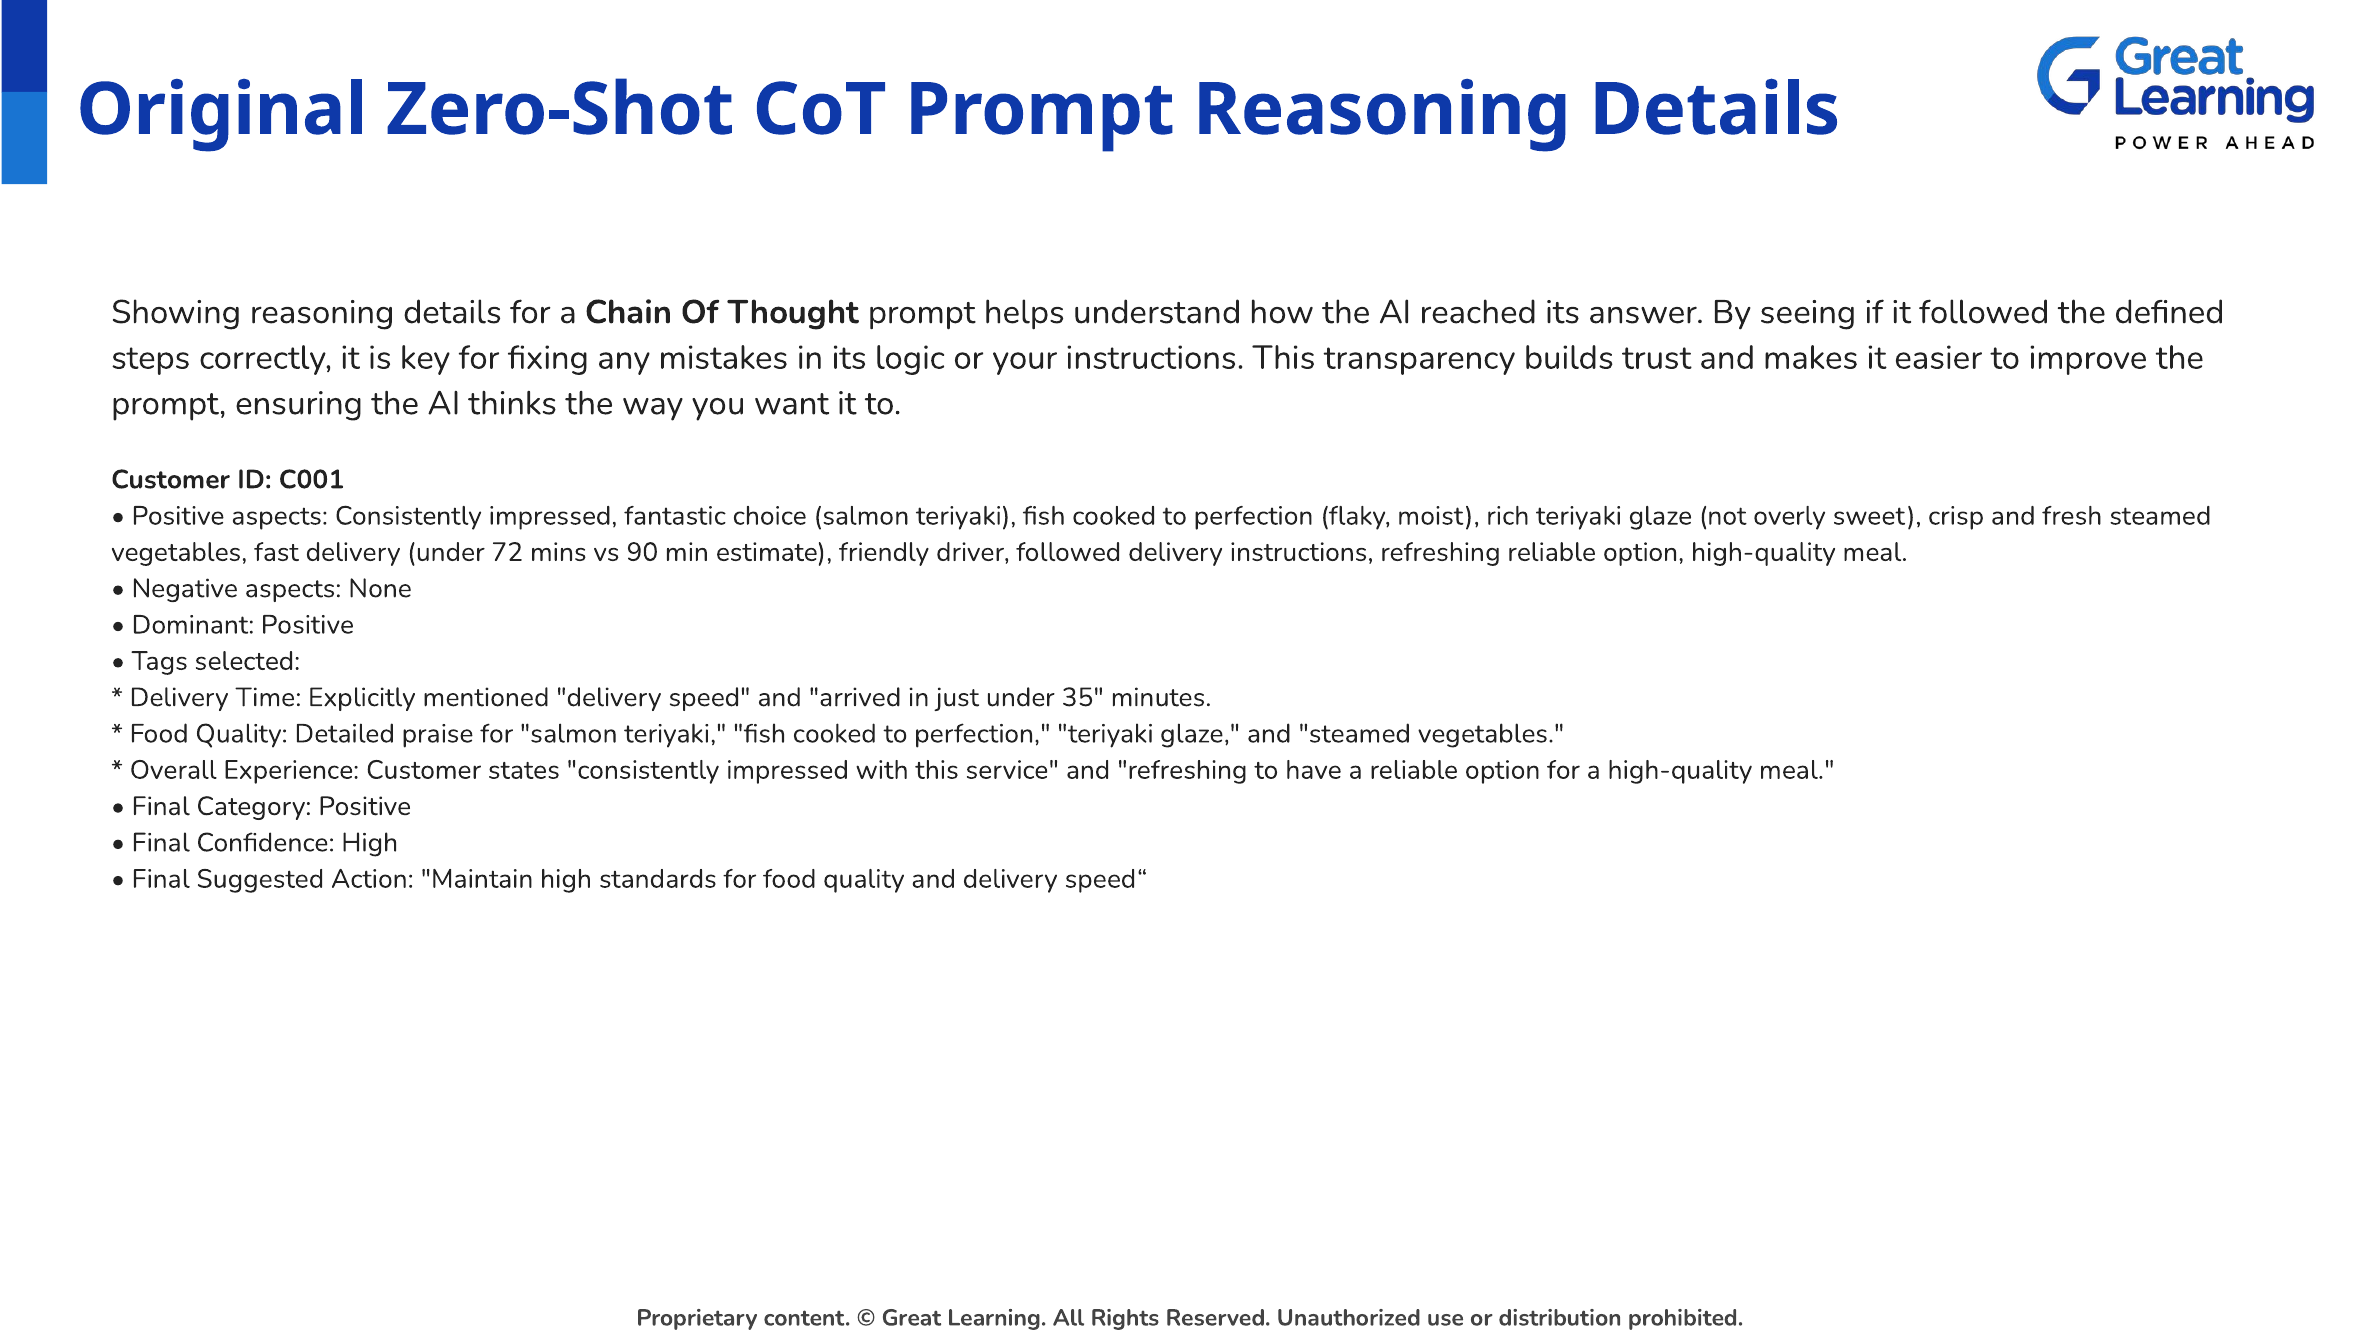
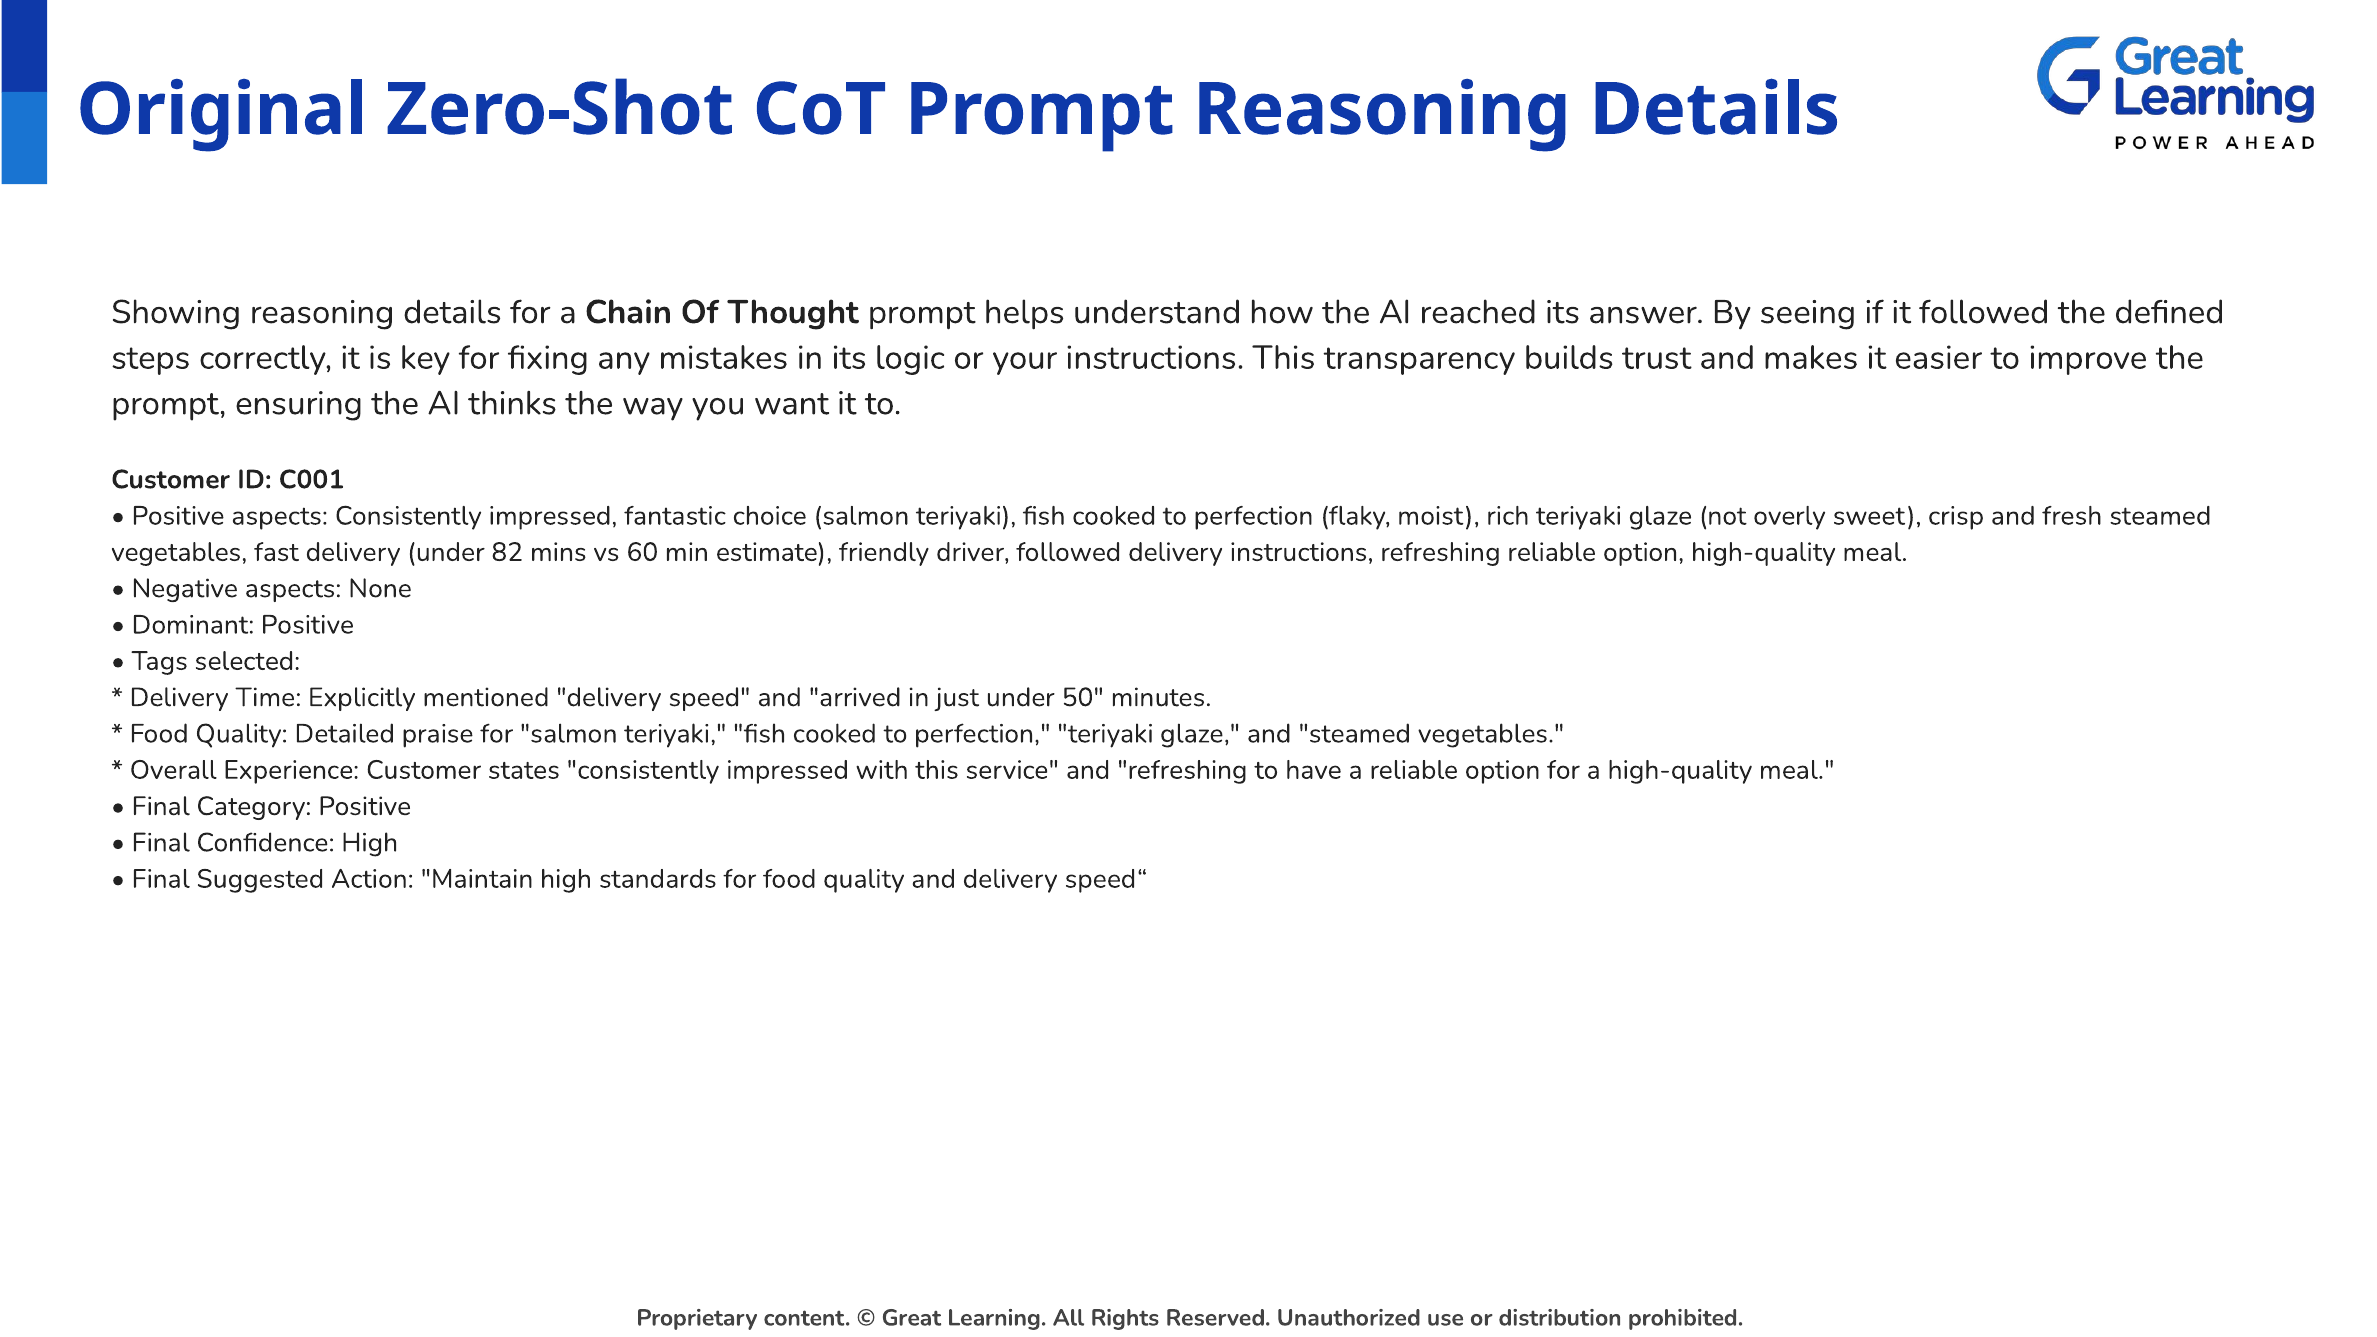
72: 72 -> 82 (507, 552)
90: 90 -> 60 (642, 552)
35: 35 -> 50 (1083, 697)
